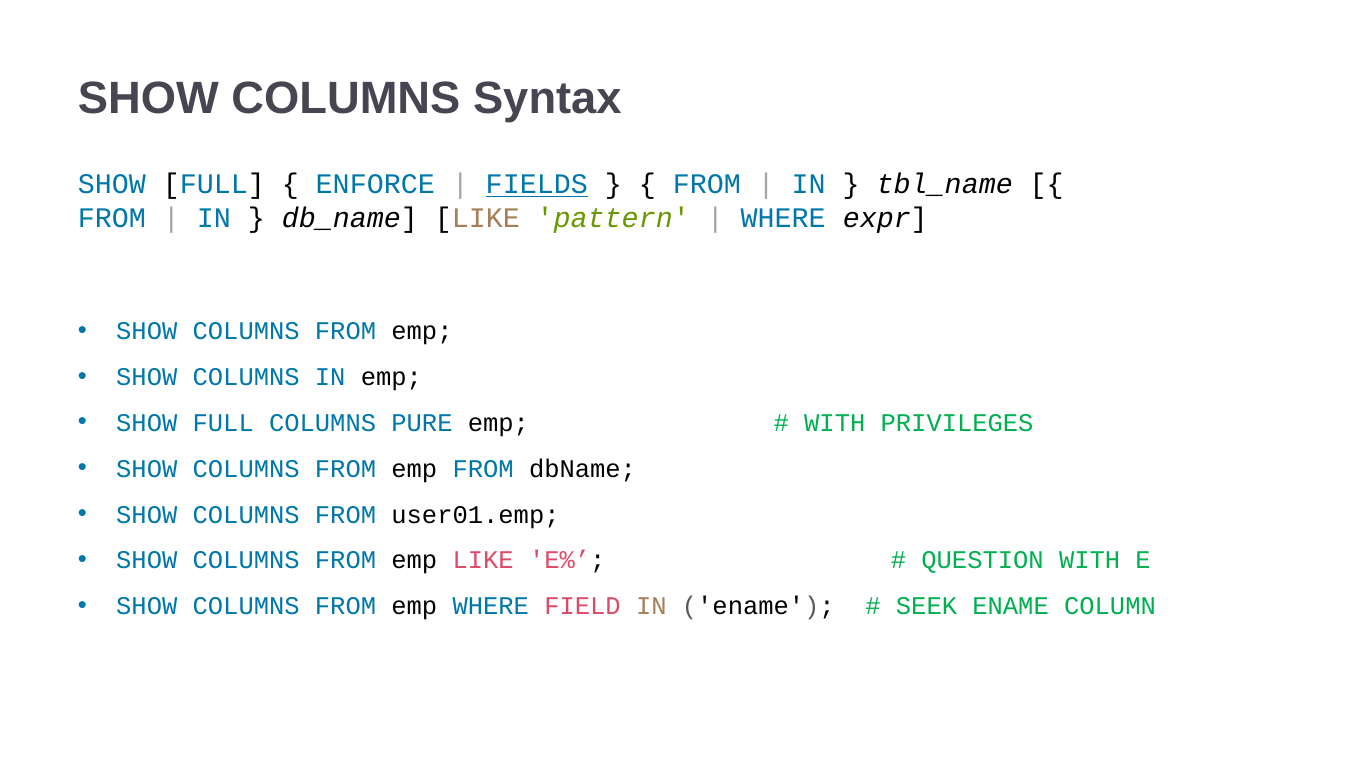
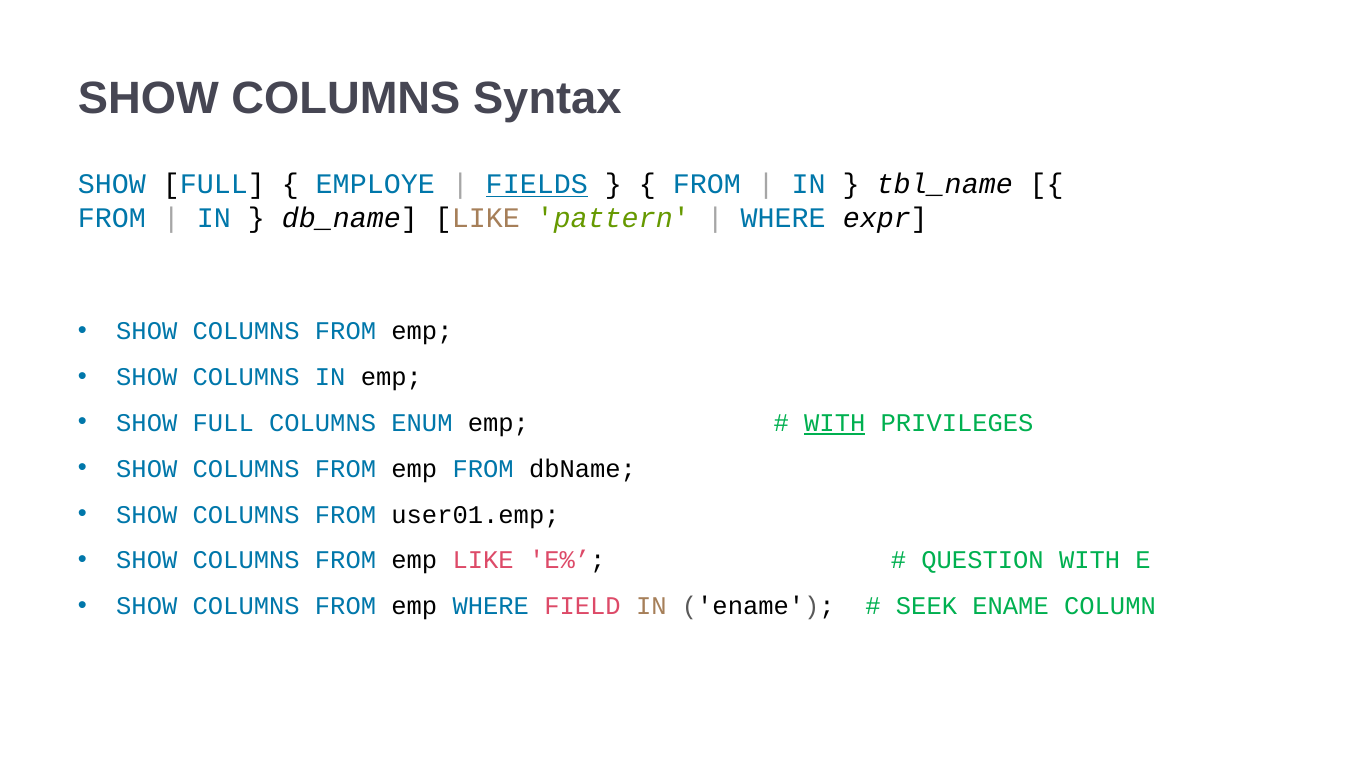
ENFORCE: ENFORCE -> EMPLOYE (375, 184)
PURE: PURE -> ENUM (422, 423)
WITH underline: none -> present (835, 423)
